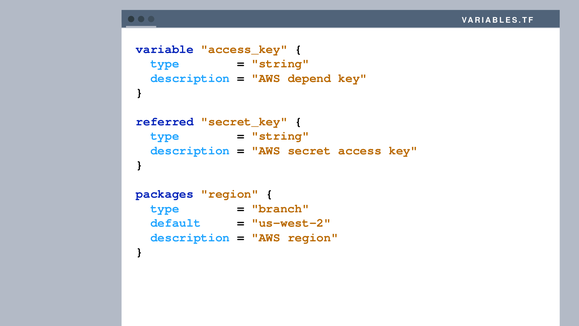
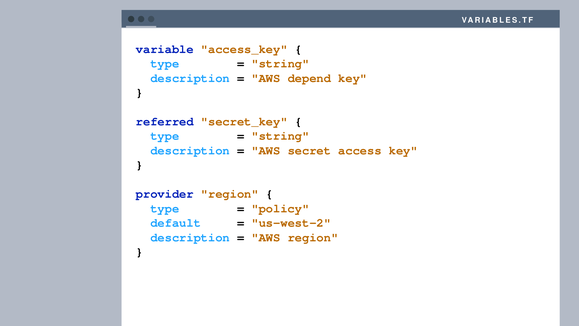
packages: packages -> provider (165, 194)
branch: branch -> policy (280, 208)
